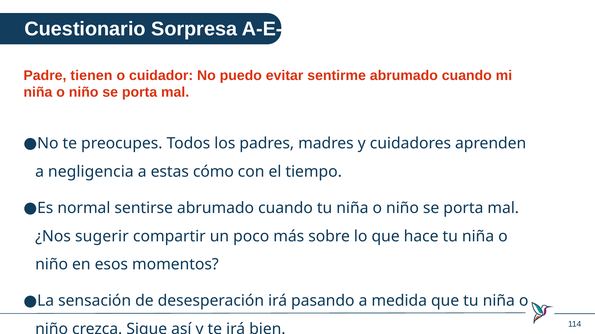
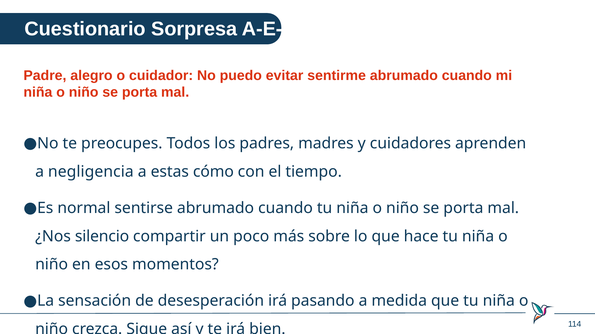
tienen: tienen -> alegro (91, 76)
sugerir: sugerir -> silencio (102, 237)
